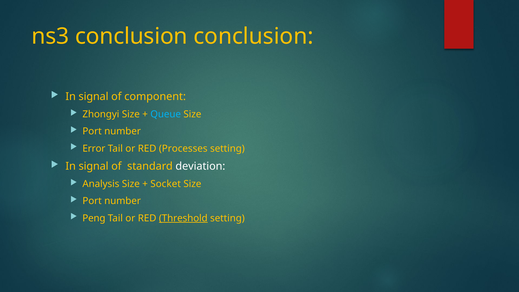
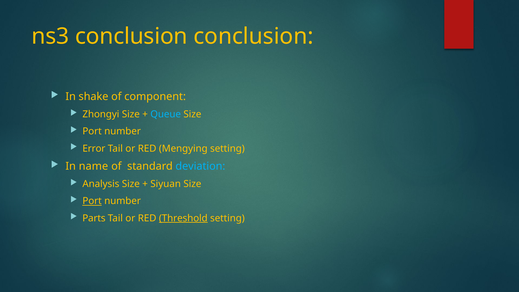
signal: signal -> shake (93, 97)
Processes: Processes -> Mengying (183, 148)
signal: signal -> name (93, 166)
deviation colour: white -> light blue (200, 166)
Socket: Socket -> Siyuan (166, 184)
Port underline: none -> present (92, 201)
Peng: Peng -> Parts (94, 218)
